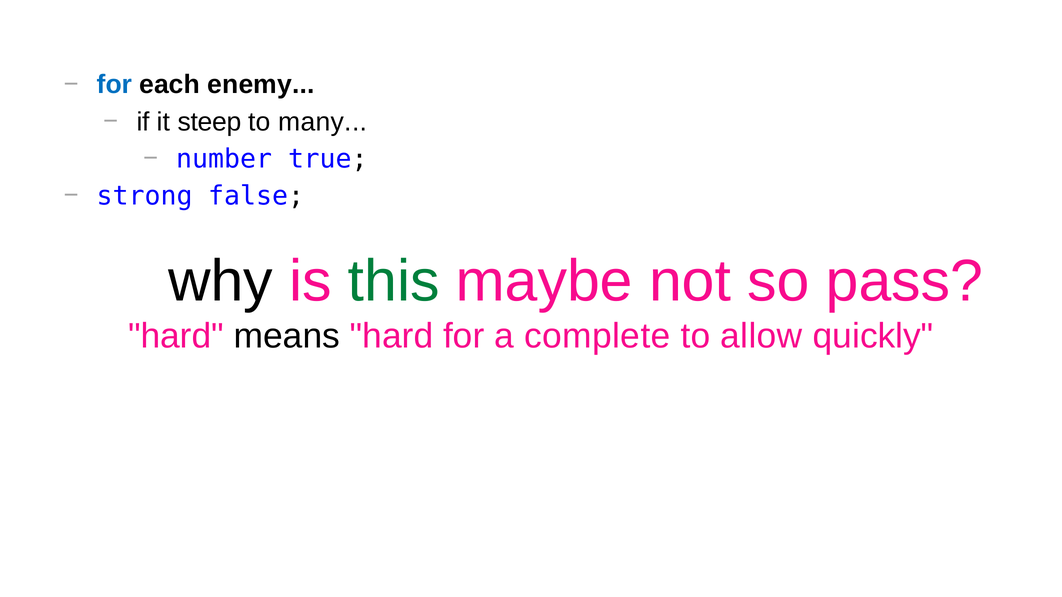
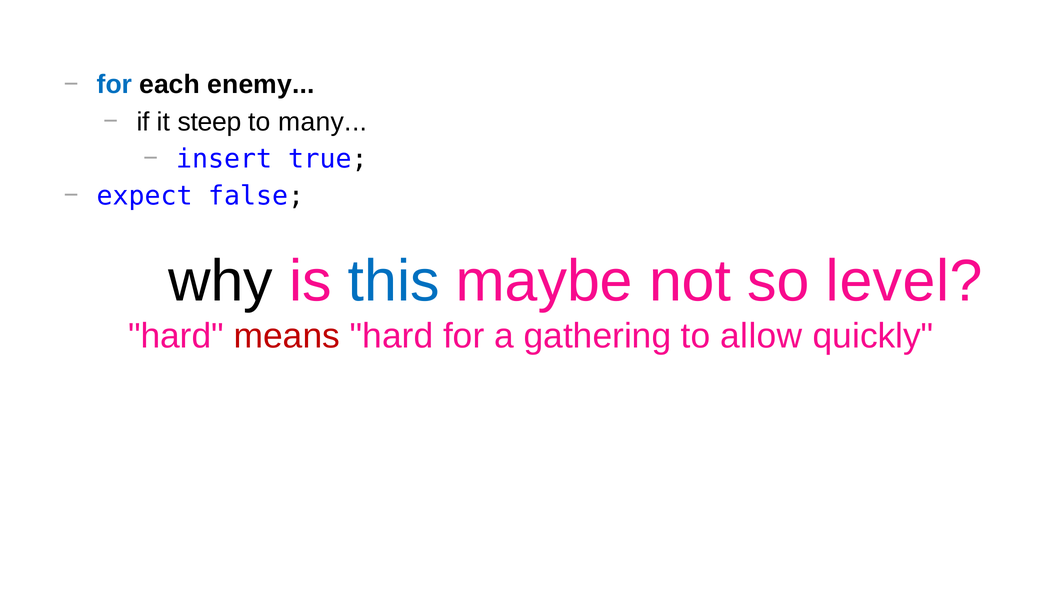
number: number -> insert (224, 159)
strong: strong -> expect (145, 196)
this colour: green -> blue (394, 282)
pass: pass -> level (904, 282)
means colour: black -> red (287, 337)
complete: complete -> gathering (597, 337)
